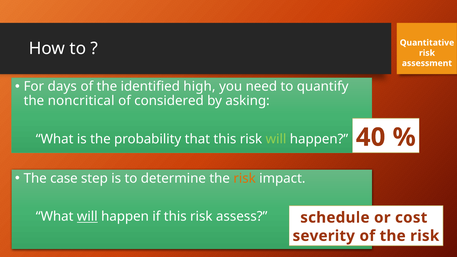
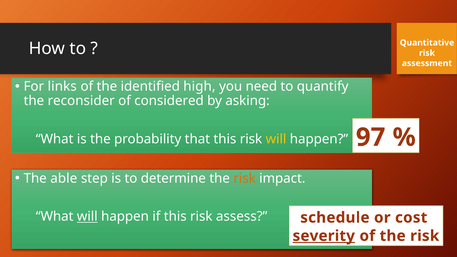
days: days -> links (62, 87)
noncritical: noncritical -> reconsider (81, 101)
will colour: light green -> yellow (276, 139)
40: 40 -> 97 (371, 137)
case: case -> able (64, 178)
severity underline: none -> present (324, 236)
